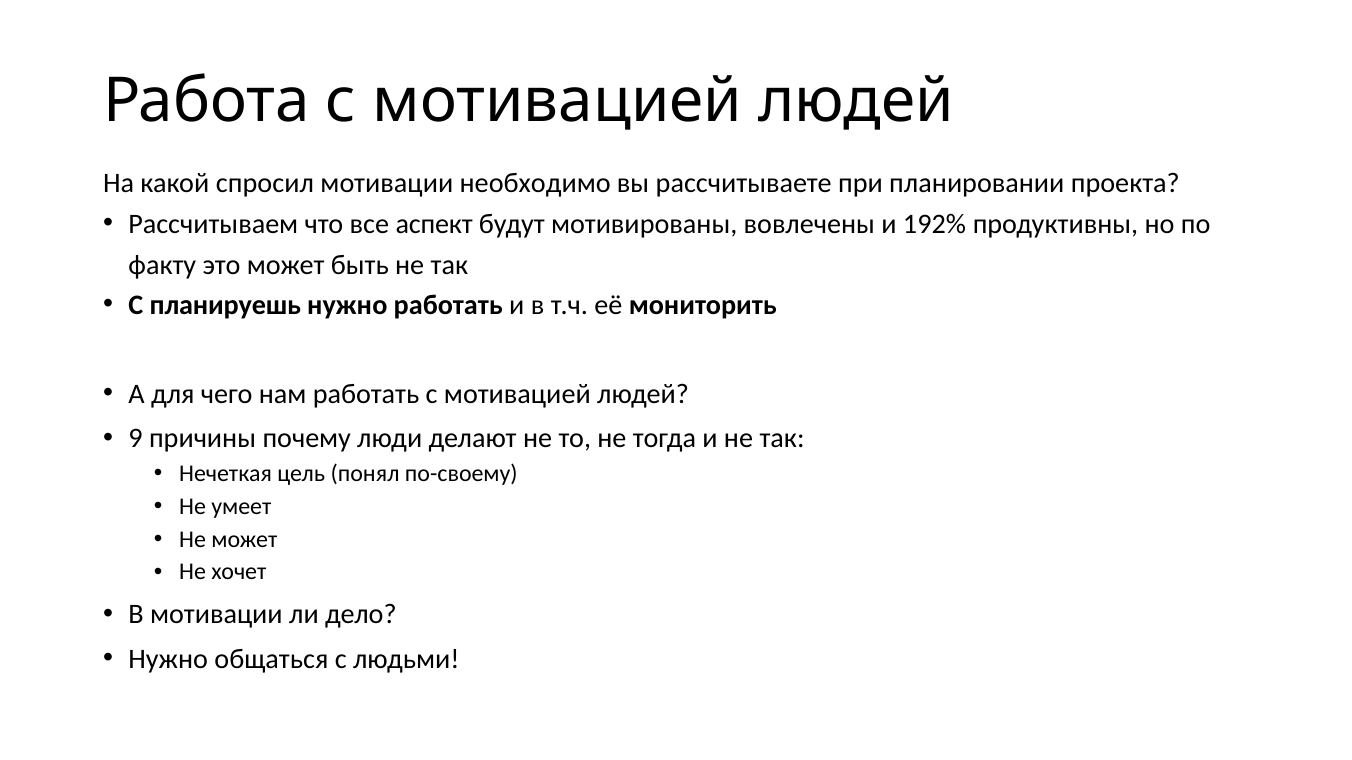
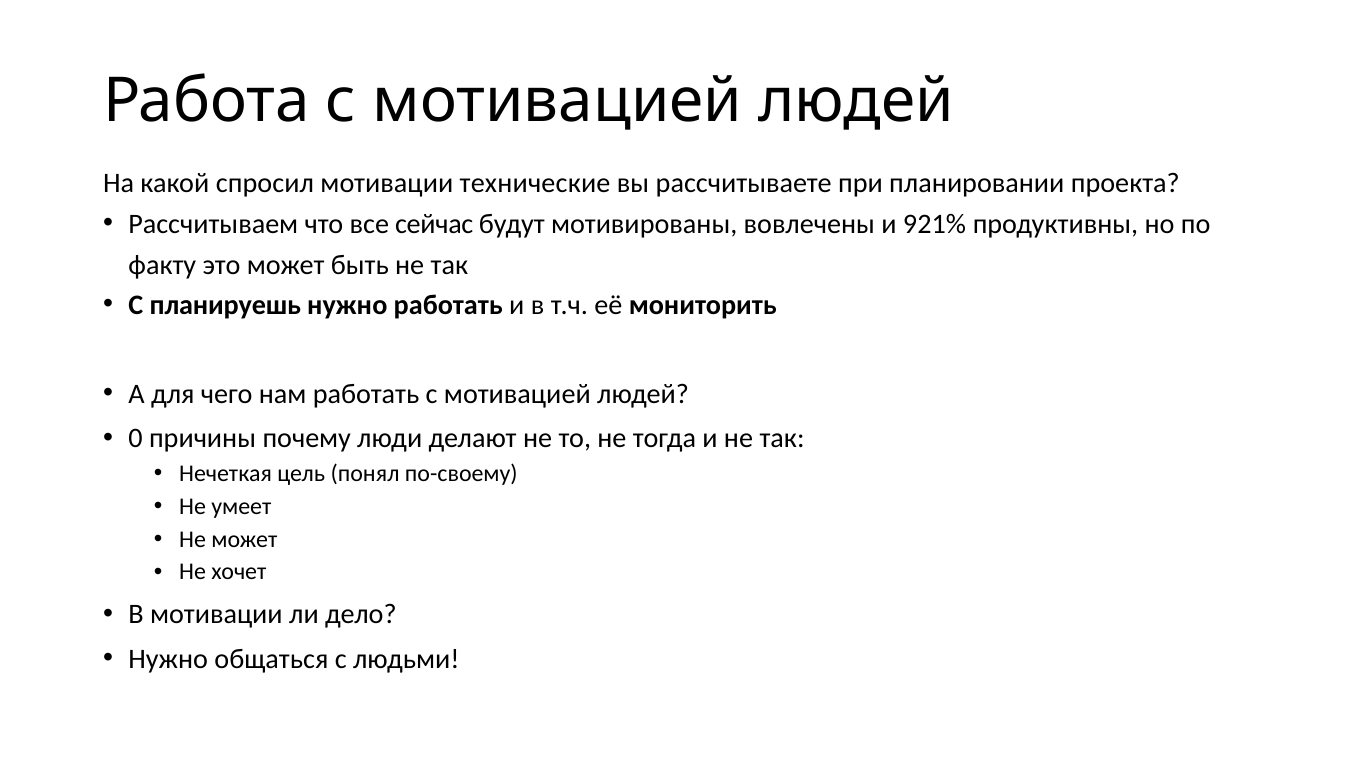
необходимо: необходимо -> технические (535, 184)
аспект: аспект -> сейчас (434, 224)
192%: 192% -> 921% (934, 224)
9: 9 -> 0 (136, 439)
